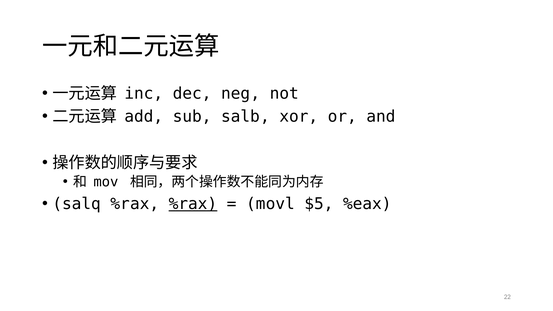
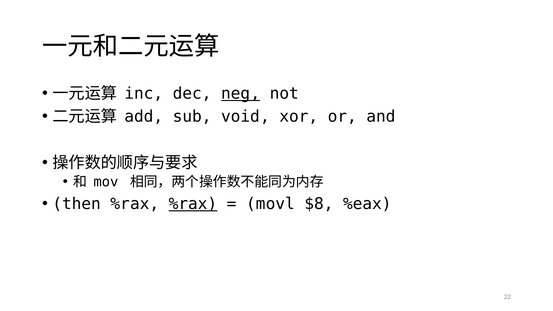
neg underline: none -> present (241, 93)
salb: salb -> void (245, 117)
salq: salq -> then (77, 204)
$5: $5 -> $8 (319, 204)
